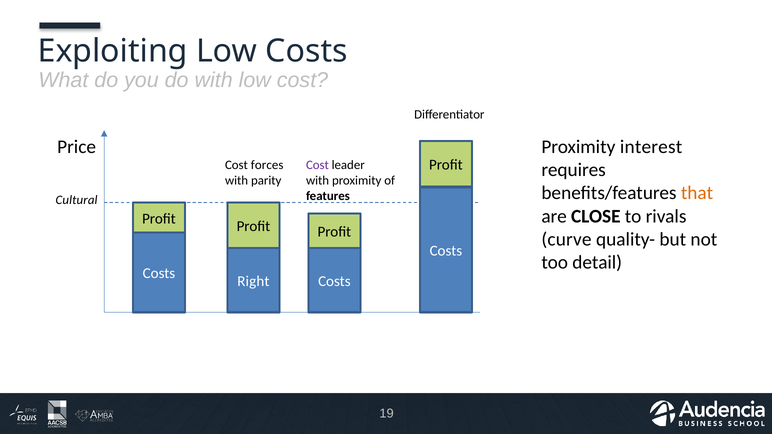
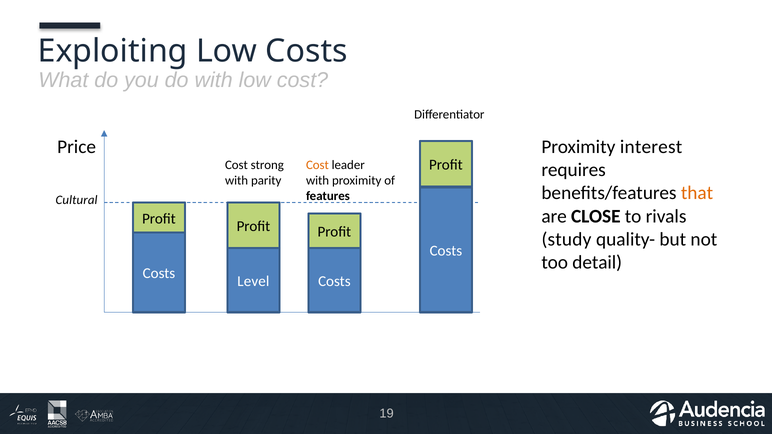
forces: forces -> strong (267, 165)
Cost colour: purple -> orange (317, 165)
curve: curve -> study (566, 240)
Right: Right -> Level (253, 281)
